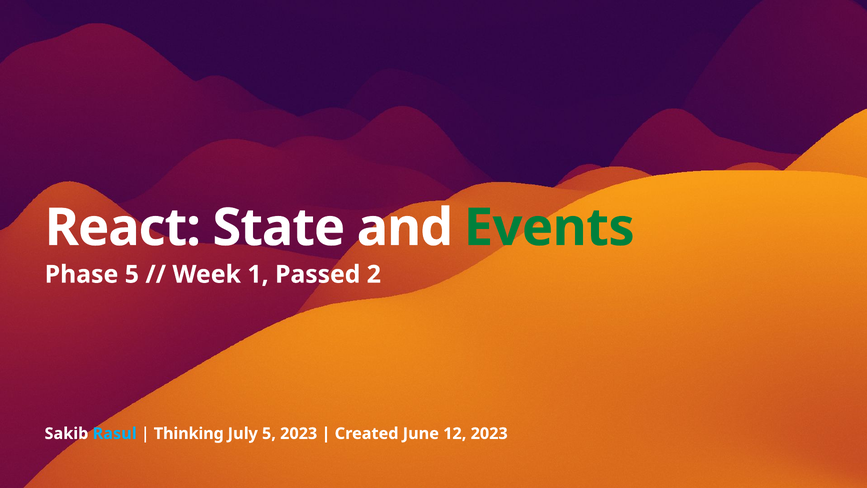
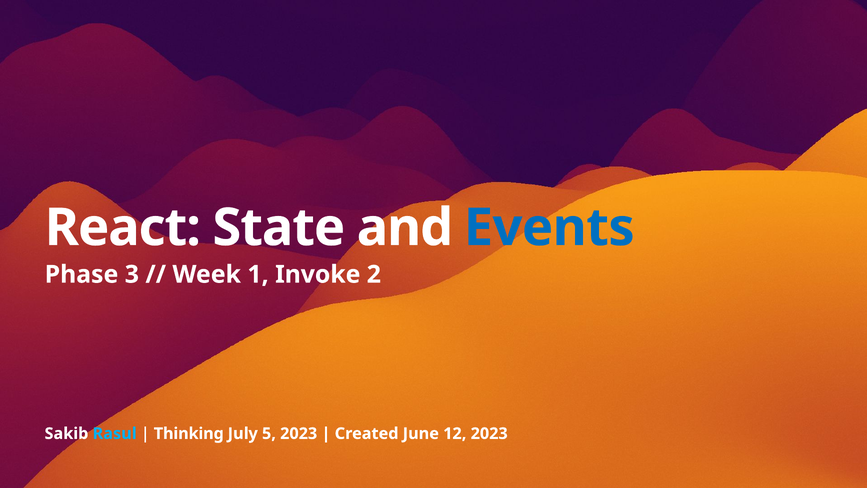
Events colour: green -> blue (549, 228)
Phase 5: 5 -> 3 (132, 274)
Passed: Passed -> Invoke (318, 274)
